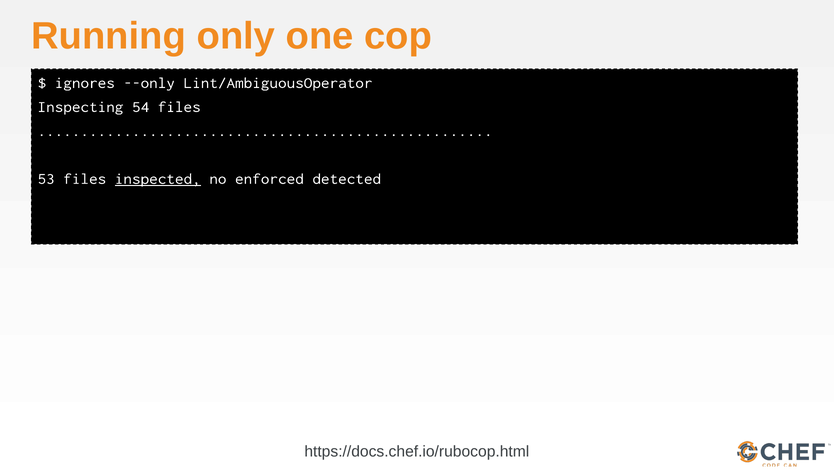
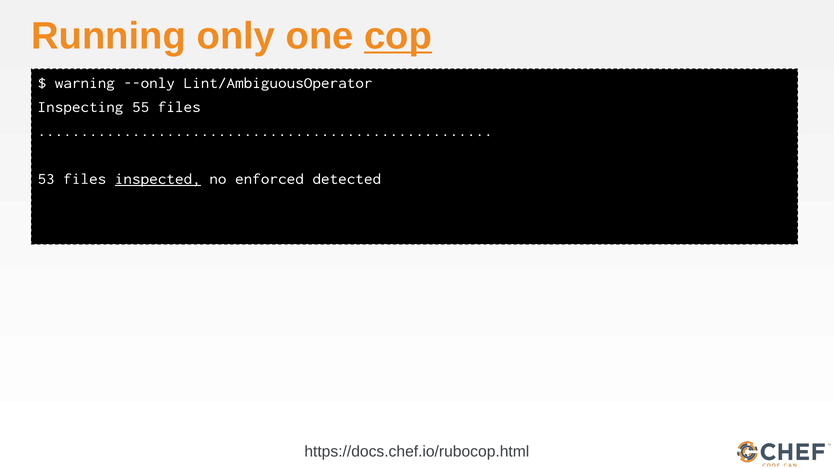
cop underline: none -> present (398, 36)
ignores: ignores -> warning (85, 83)
54: 54 -> 55 (141, 107)
